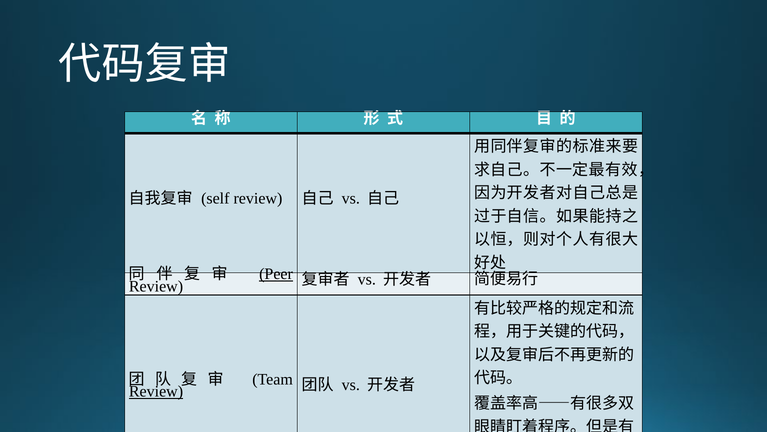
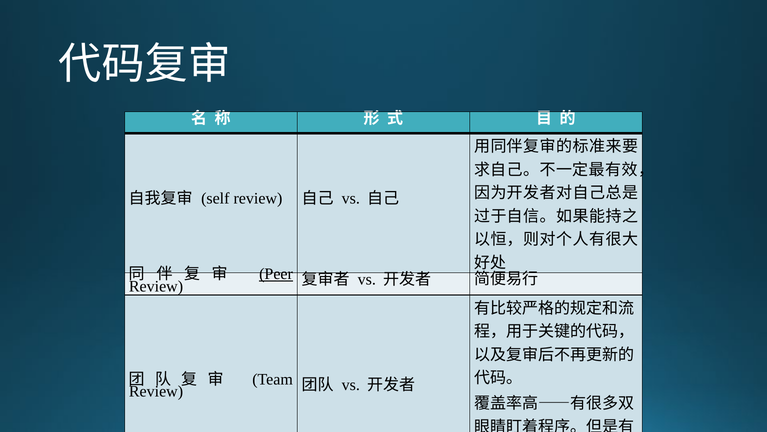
Review underline: present -> none (156, 391)
